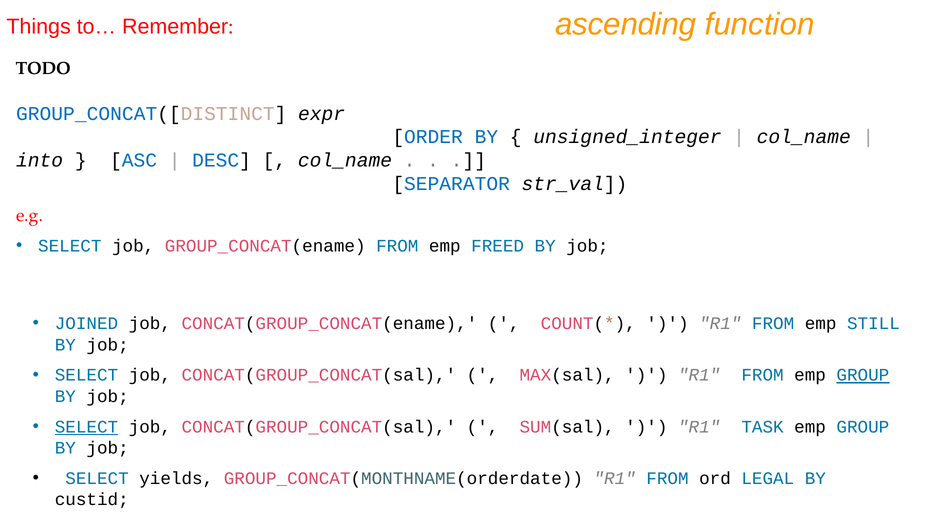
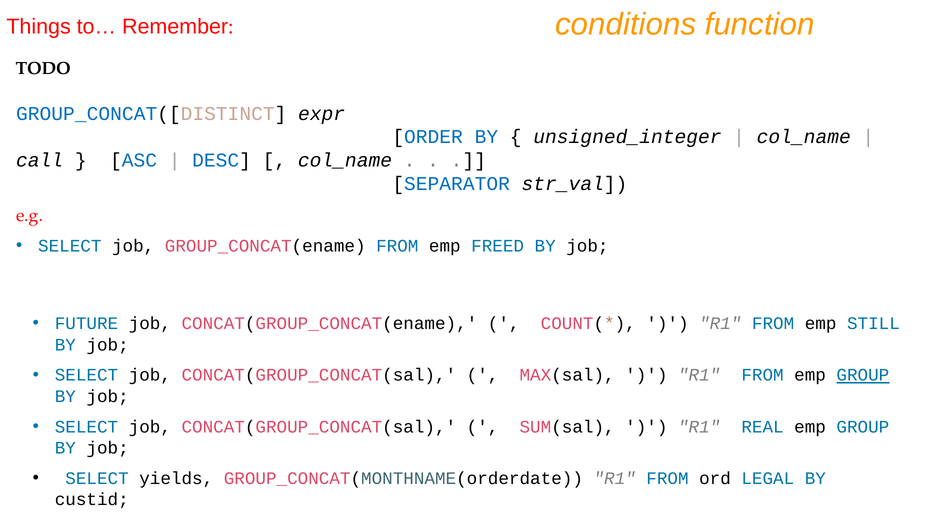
ascending: ascending -> conditions (626, 24)
into: into -> call (40, 161)
JOINED: JOINED -> FUTURE (86, 324)
SELECT underline: present -> none (86, 427)
TASK: TASK -> REAL (763, 427)
